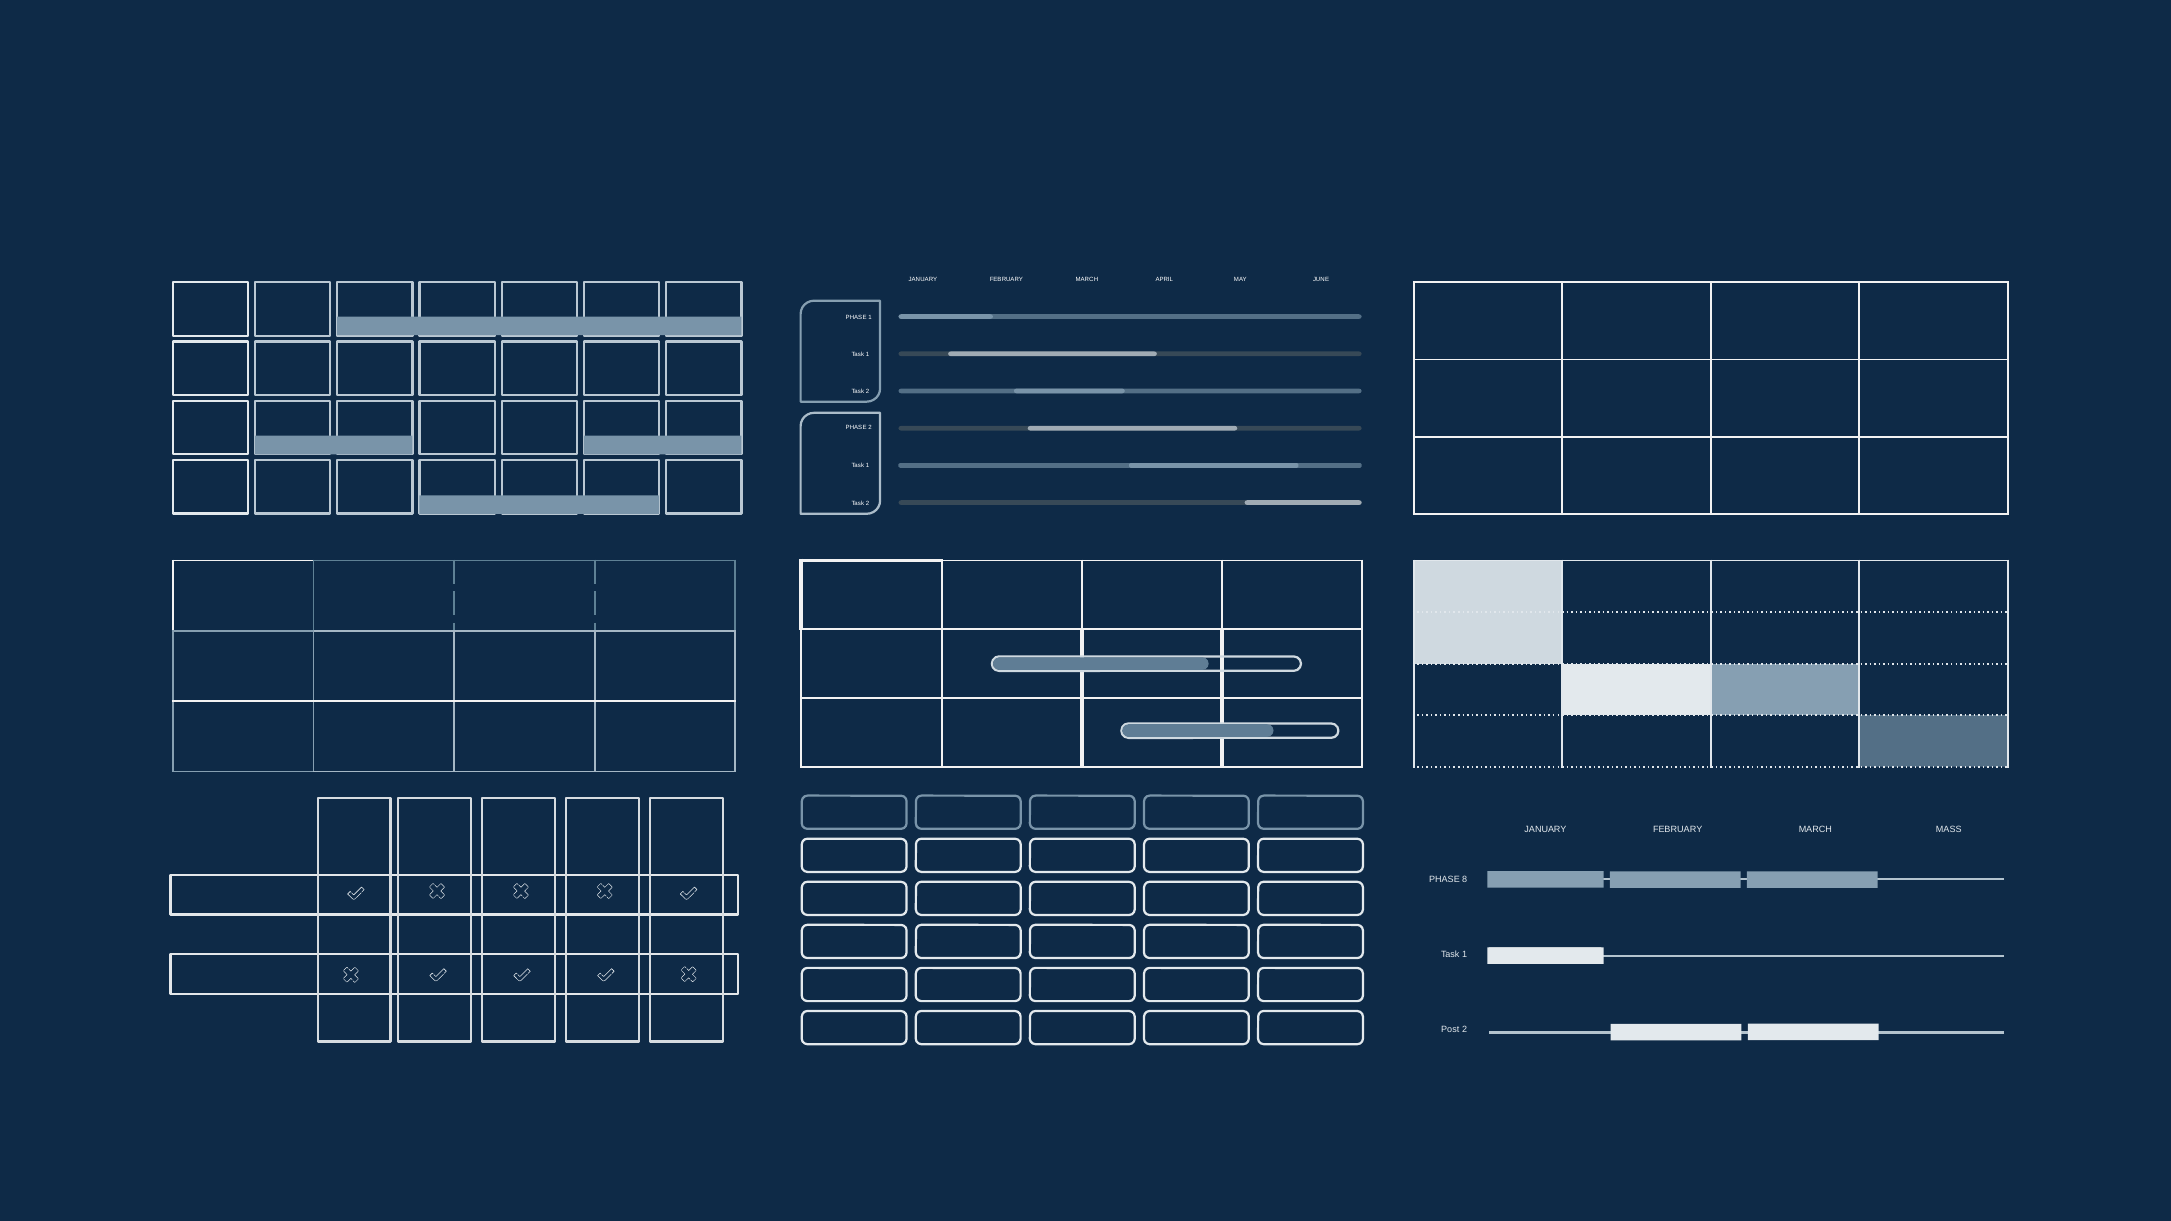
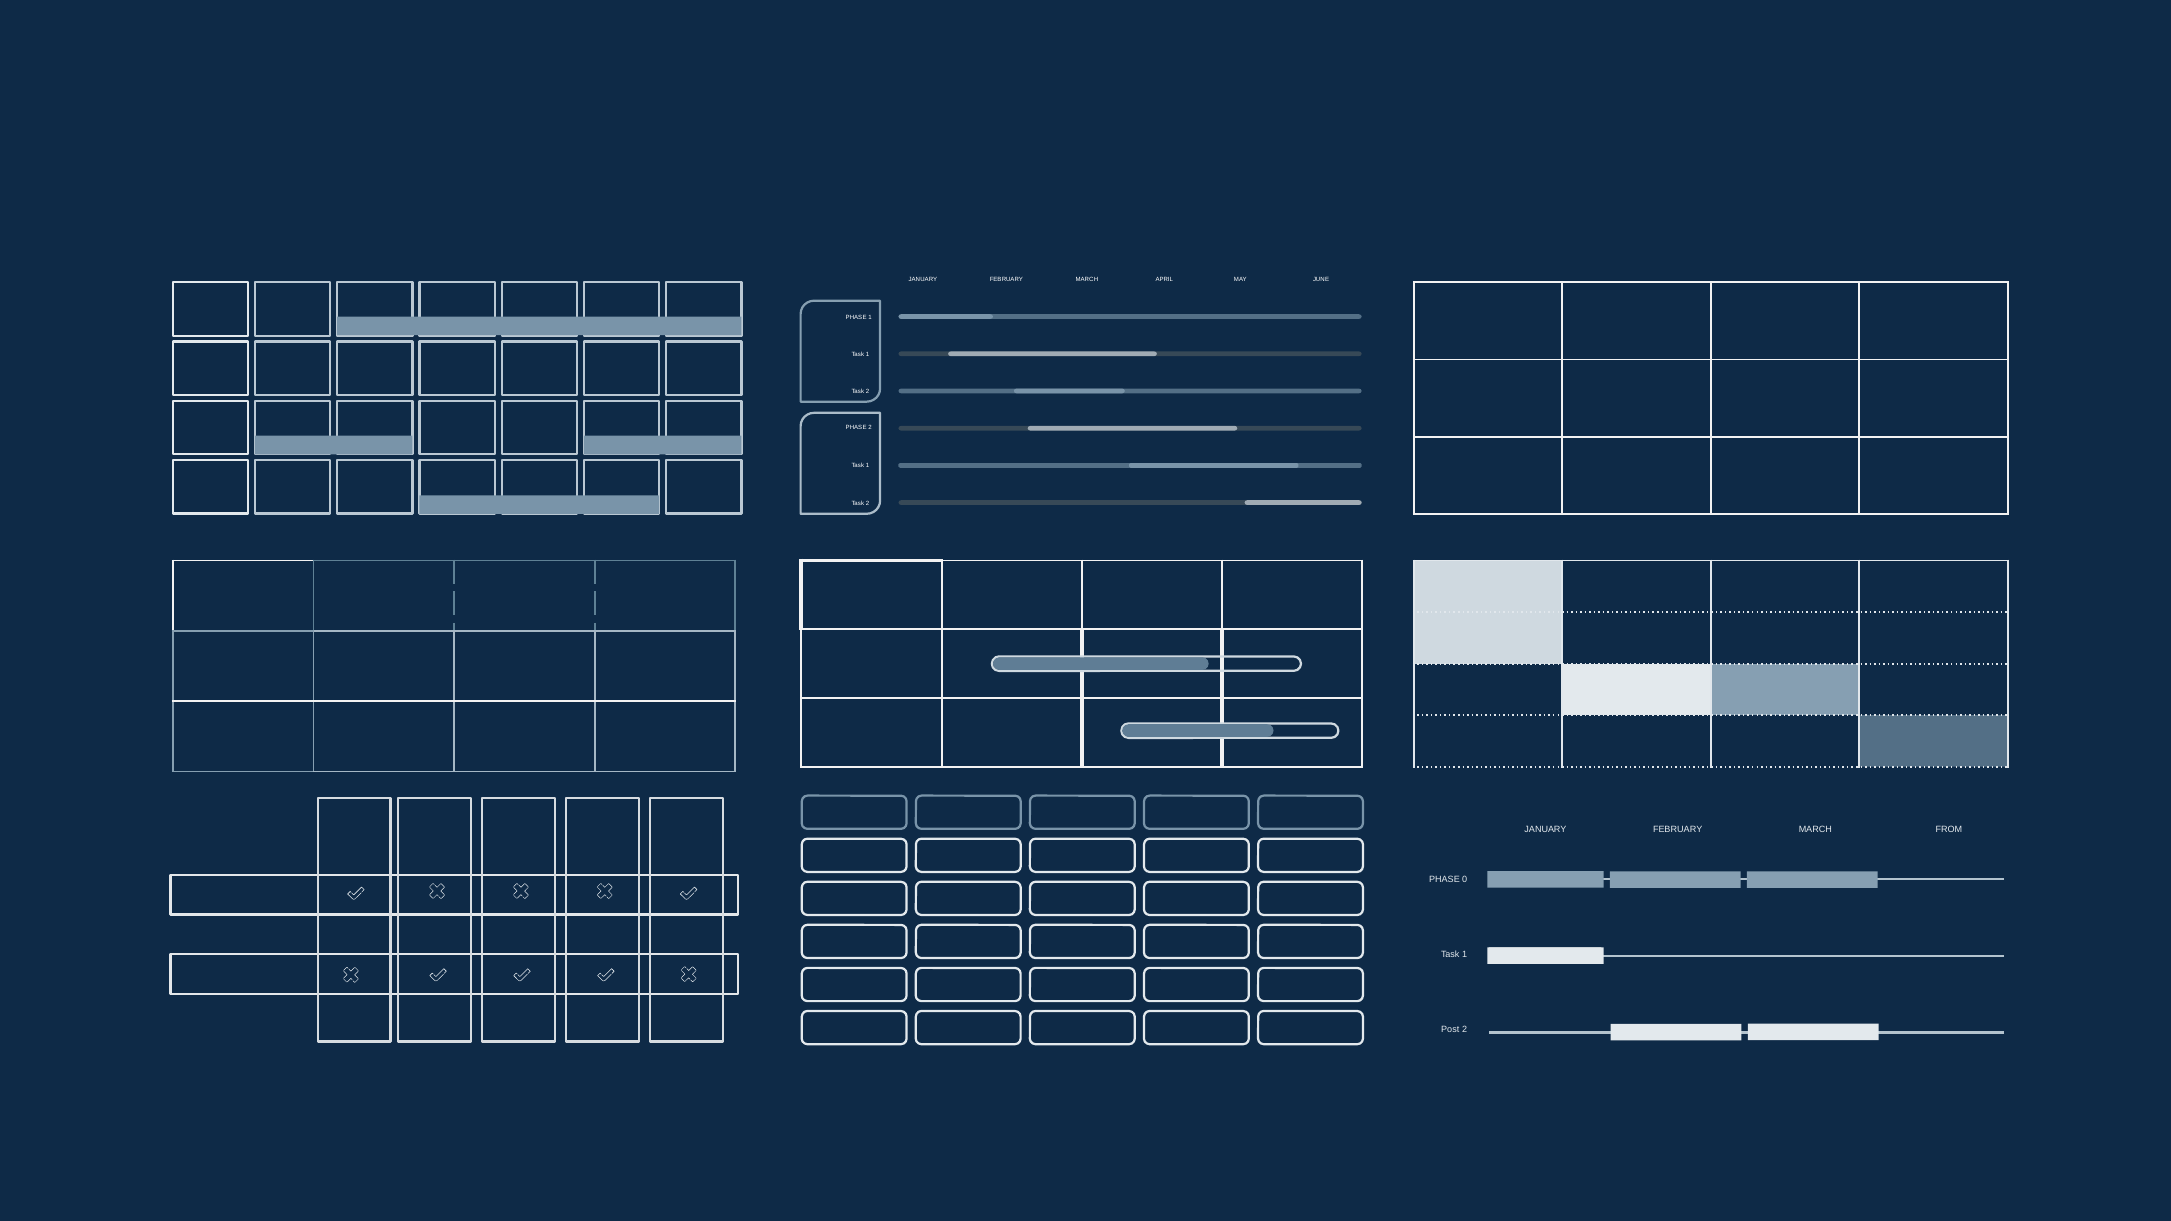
MASS: MASS -> FROM (1949, 830)
8: 8 -> 0 (1465, 880)
